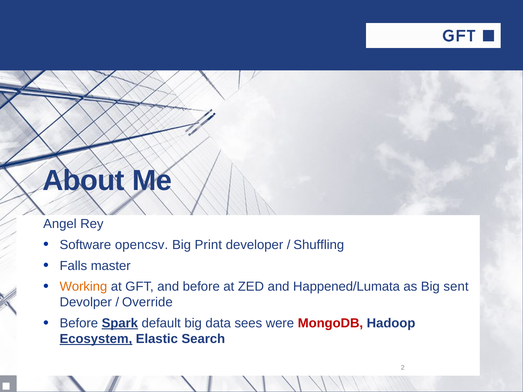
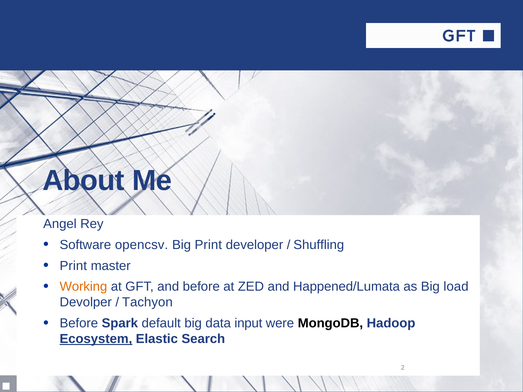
Falls: Falls -> Print (73, 266)
sent: sent -> load (456, 287)
Override: Override -> Tachyon (147, 302)
Spark underline: present -> none (120, 323)
sees: sees -> input (248, 323)
MongoDB colour: red -> black (330, 323)
